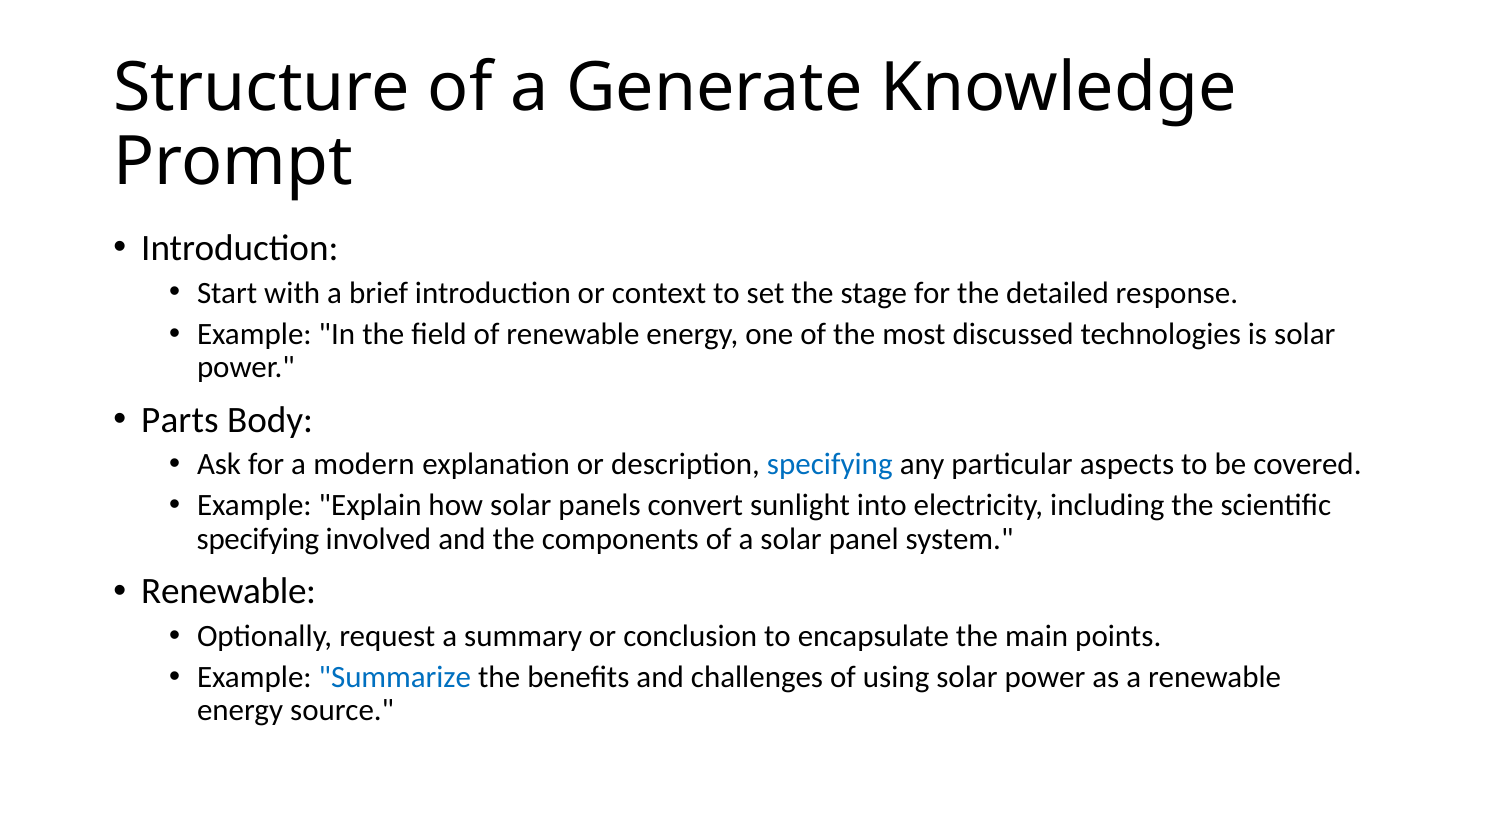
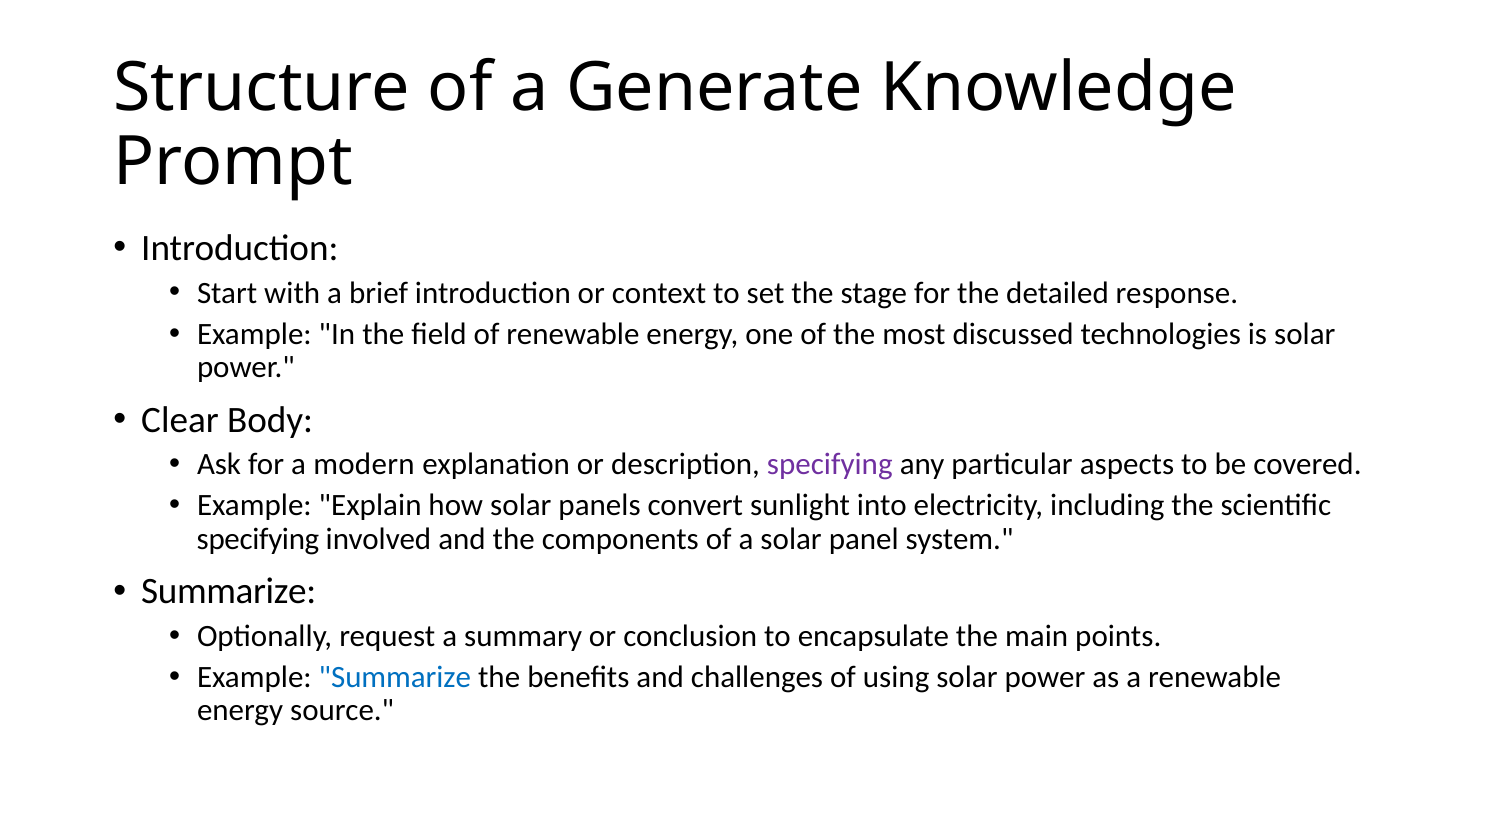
Parts: Parts -> Clear (180, 420)
specifying colour: blue -> purple (830, 464)
Renewable: Renewable -> Summarize (229, 591)
